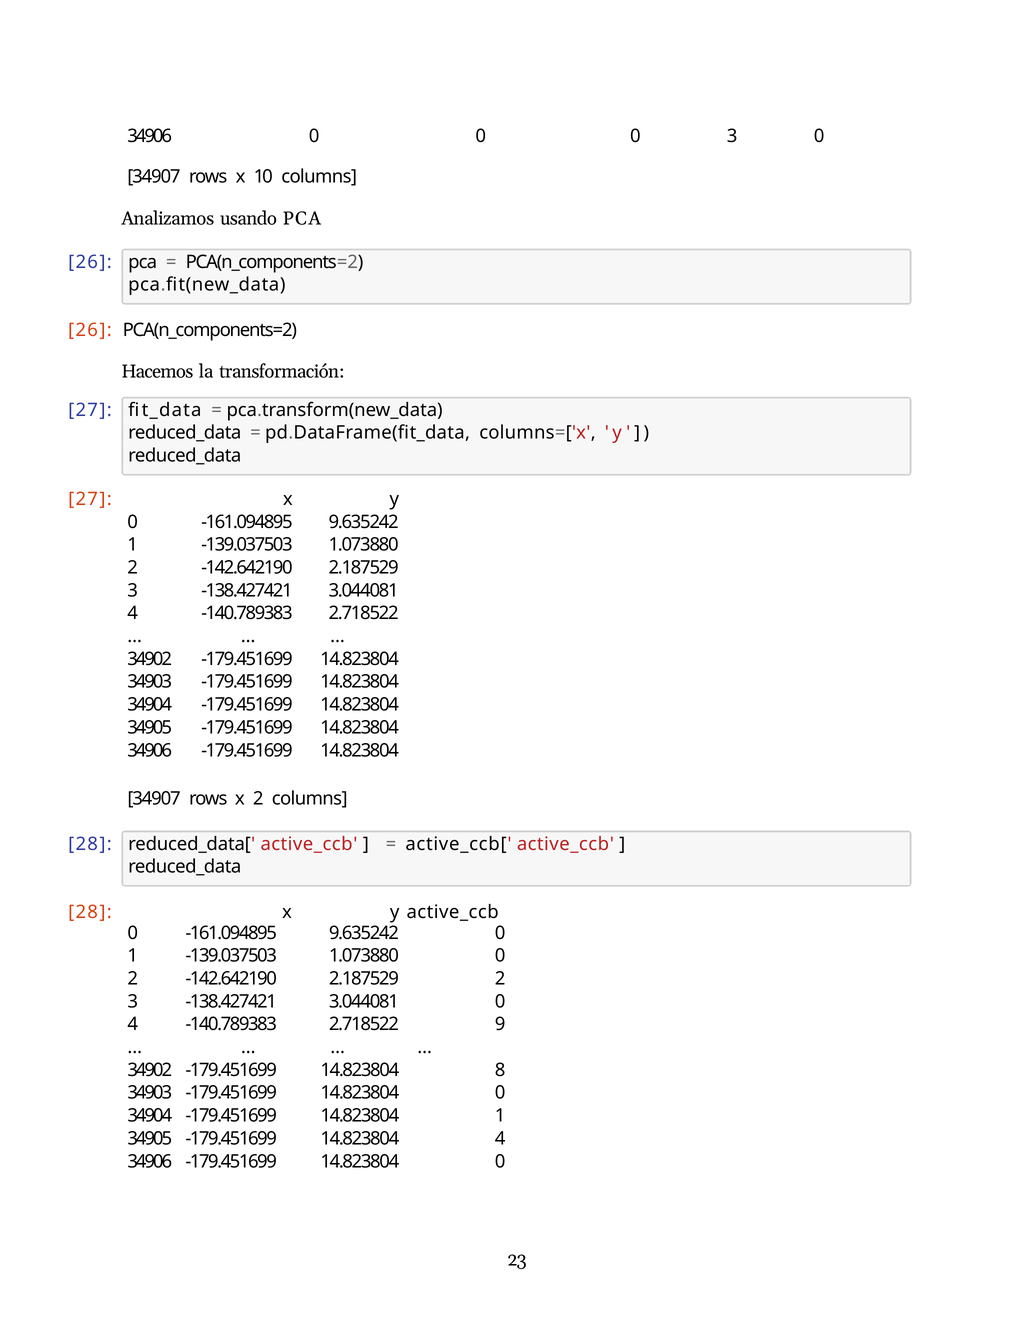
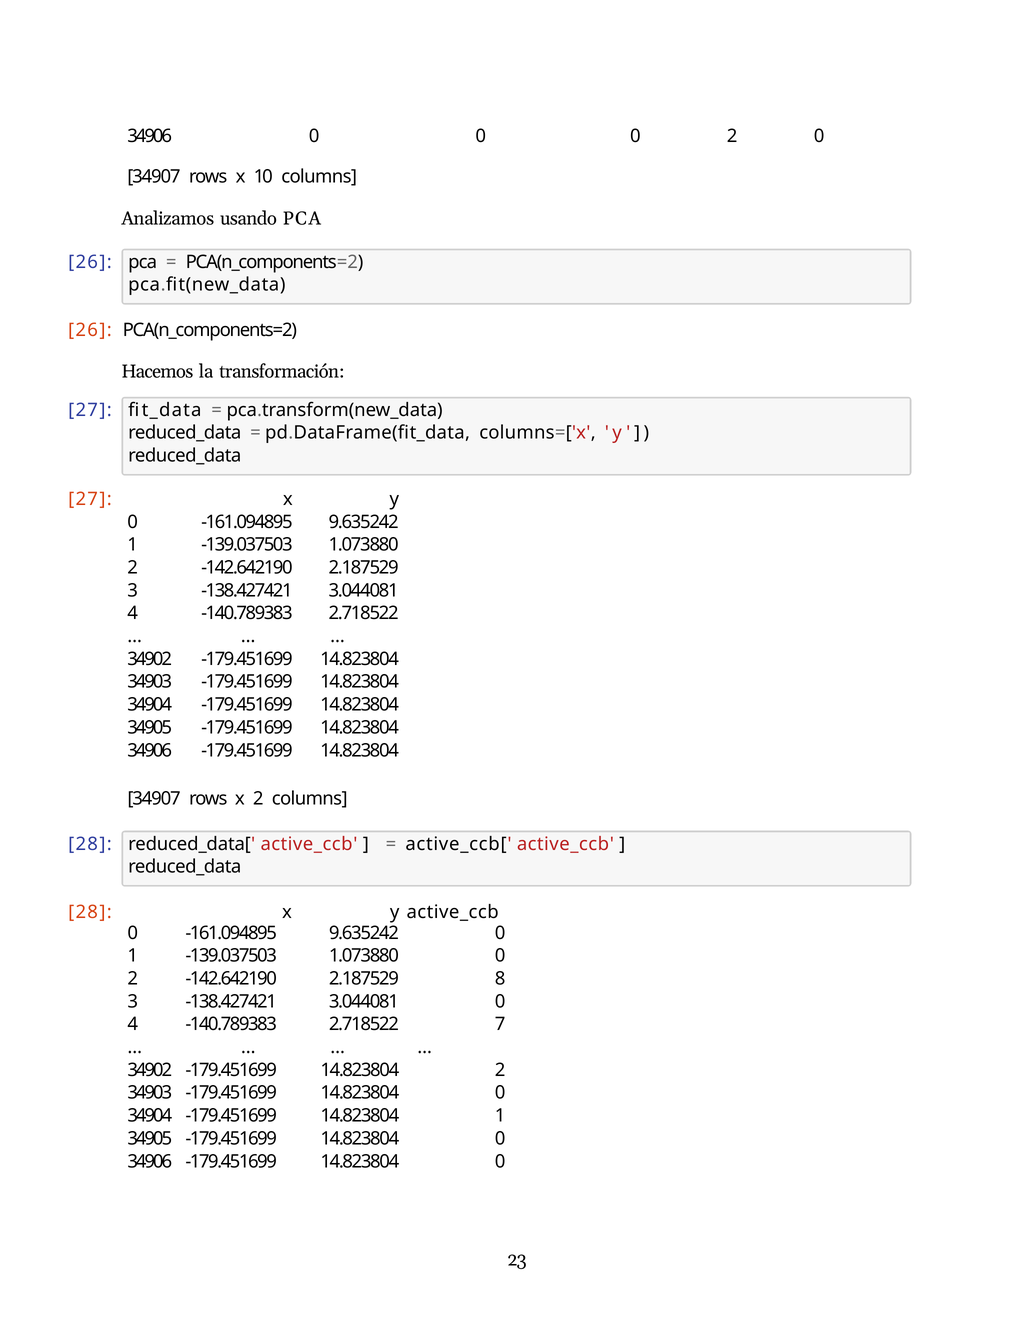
0 0 3: 3 -> 2 (732, 136)
2.187529 2: 2 -> 8 (500, 979)
9: 9 -> 7 (500, 1024)
14.823804 8: 8 -> 2 (500, 1070)
34905 -179.451699 14.823804 4: 4 -> 0 (500, 1138)
